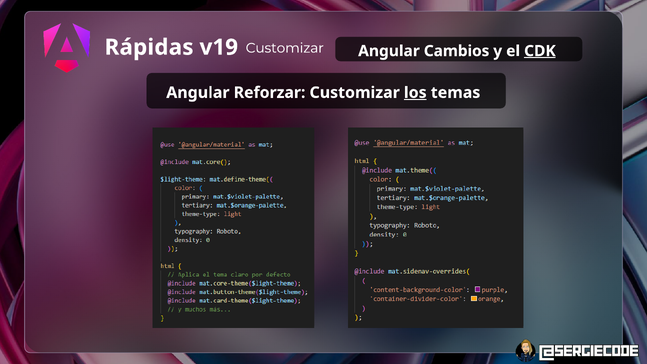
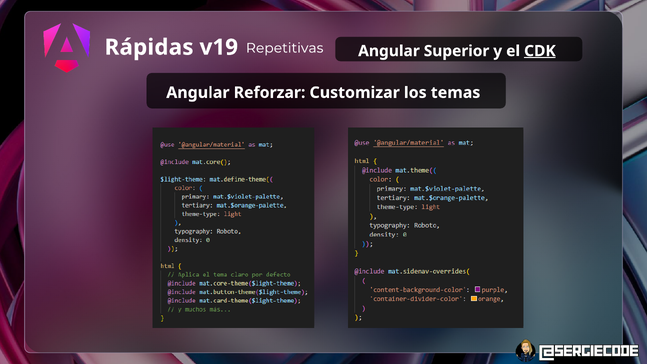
v19 Customizar: Customizar -> Repetitivas (285, 48)
Cambios: Cambios -> Superior (457, 51)
los underline: present -> none (415, 93)
